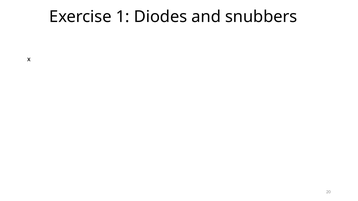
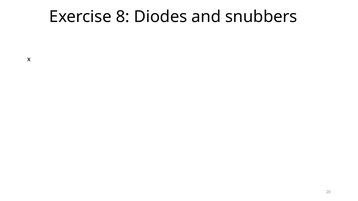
1: 1 -> 8 (123, 17)
